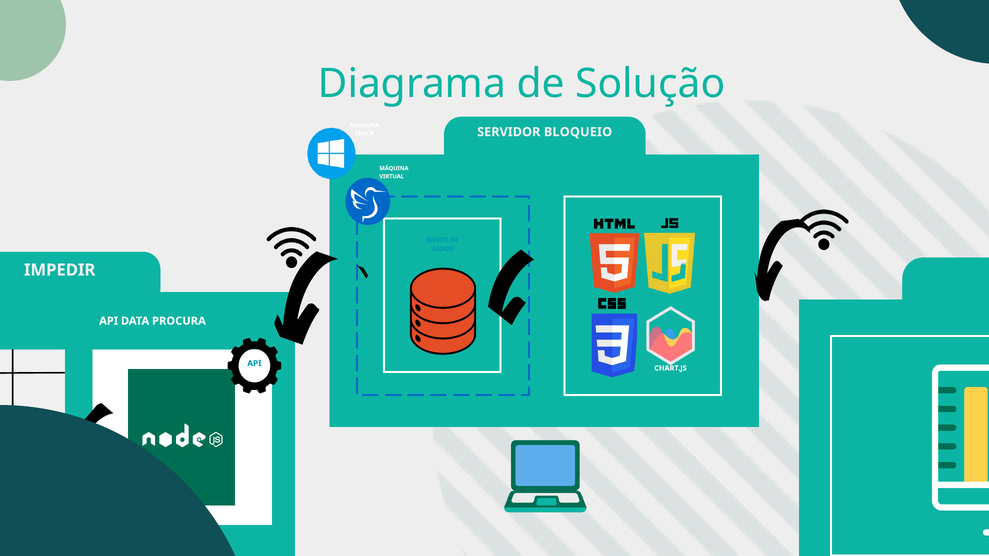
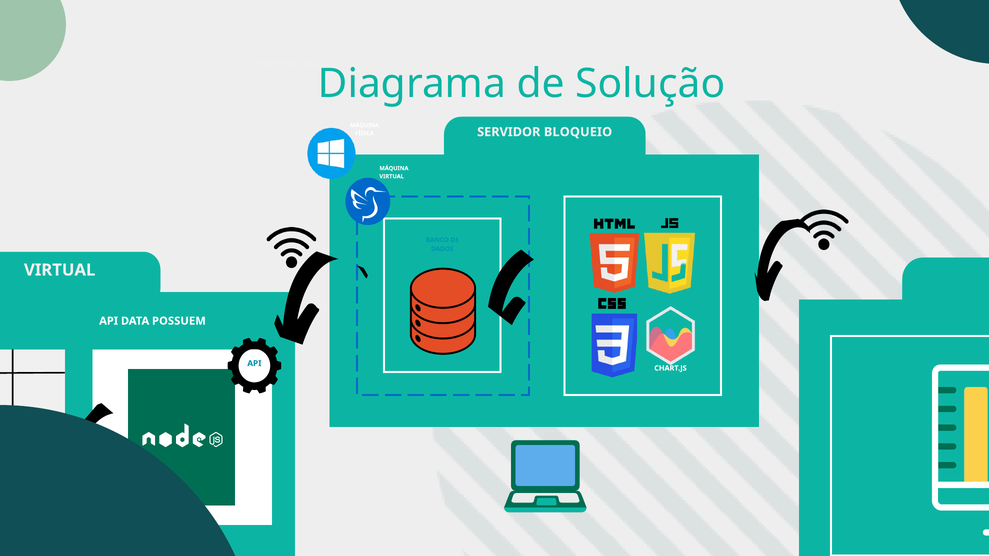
IMPEDIR: IMPEDIR -> VIRTUAL (60, 270)
PROCURA: PROCURA -> POSSUEM (179, 321)
